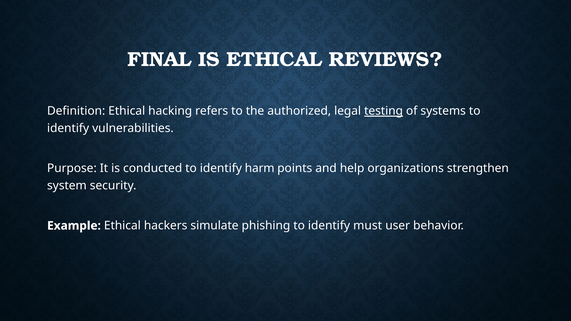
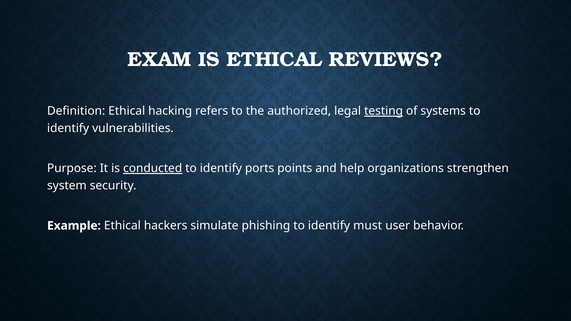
FINAL: FINAL -> EXAM (159, 59)
conducted underline: none -> present (153, 168)
harm: harm -> ports (260, 168)
